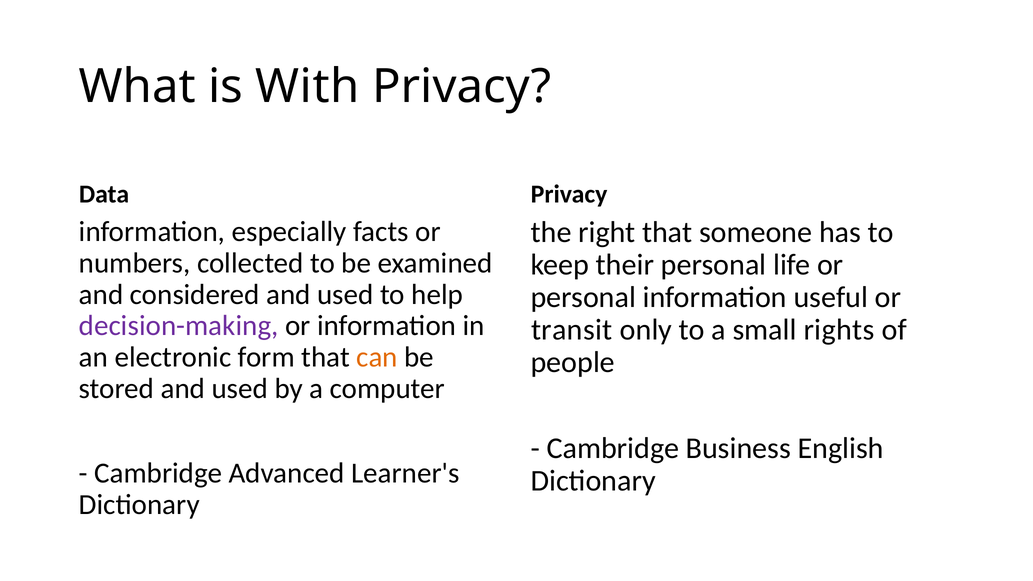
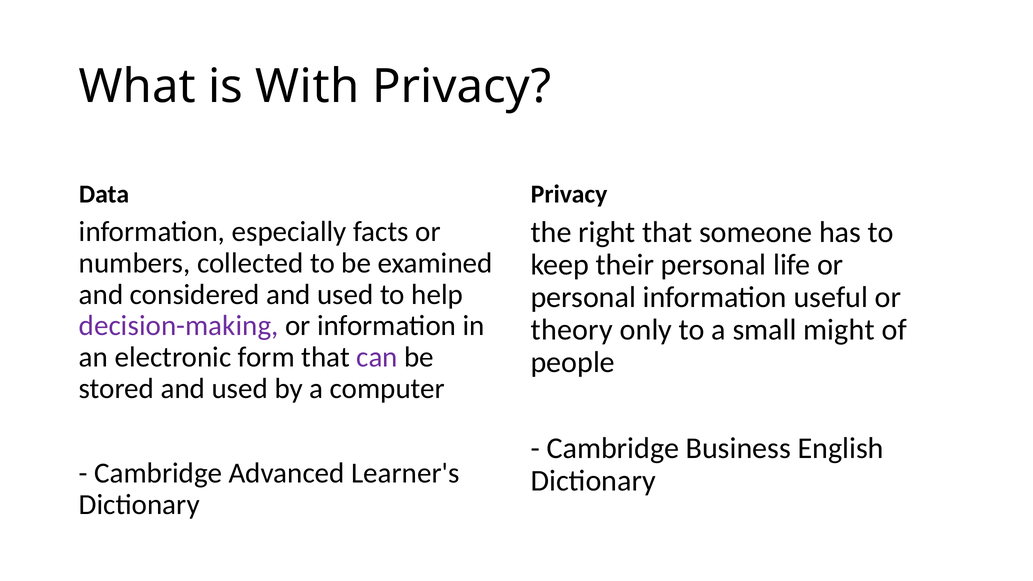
transit: transit -> theory (572, 330)
rights: rights -> might (839, 330)
can colour: orange -> purple (377, 357)
